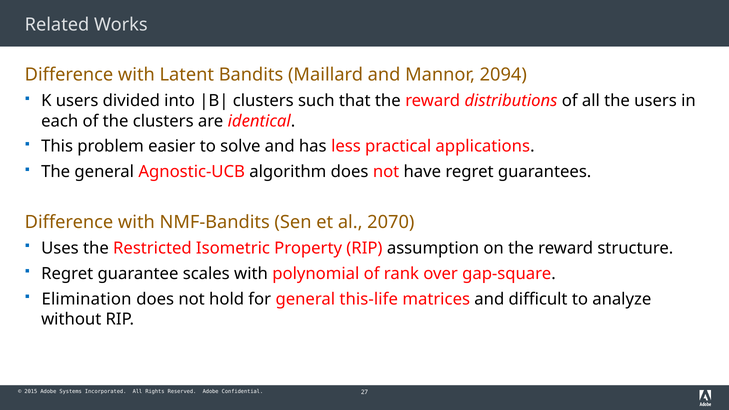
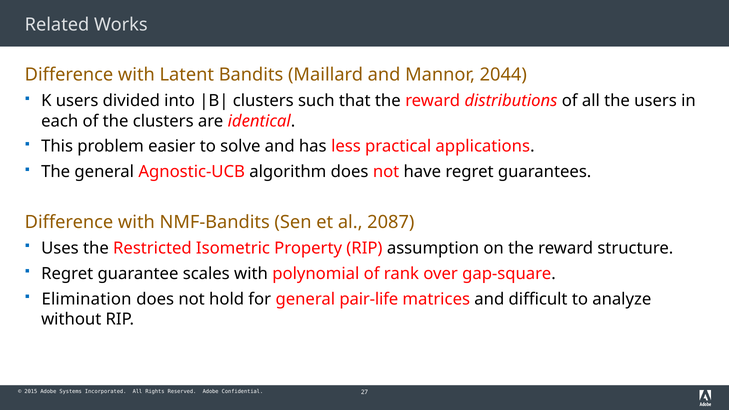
2094: 2094 -> 2044 (503, 75)
2070: 2070 -> 2087 (391, 222)
this-life: this-life -> pair-life (369, 299)
